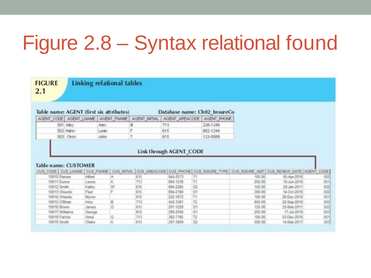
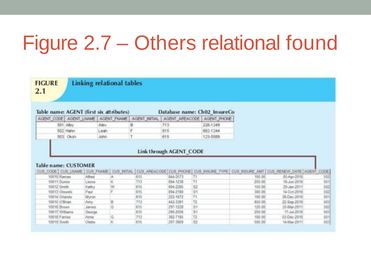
2.8: 2.8 -> 2.7 (98, 43)
Syntax: Syntax -> Others (165, 43)
